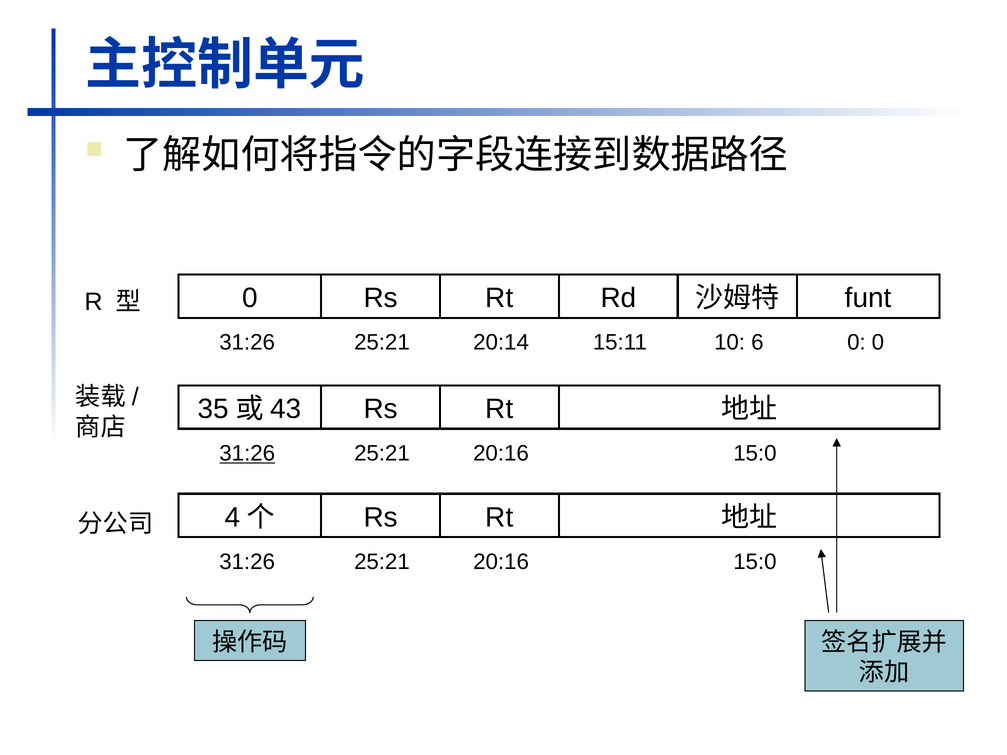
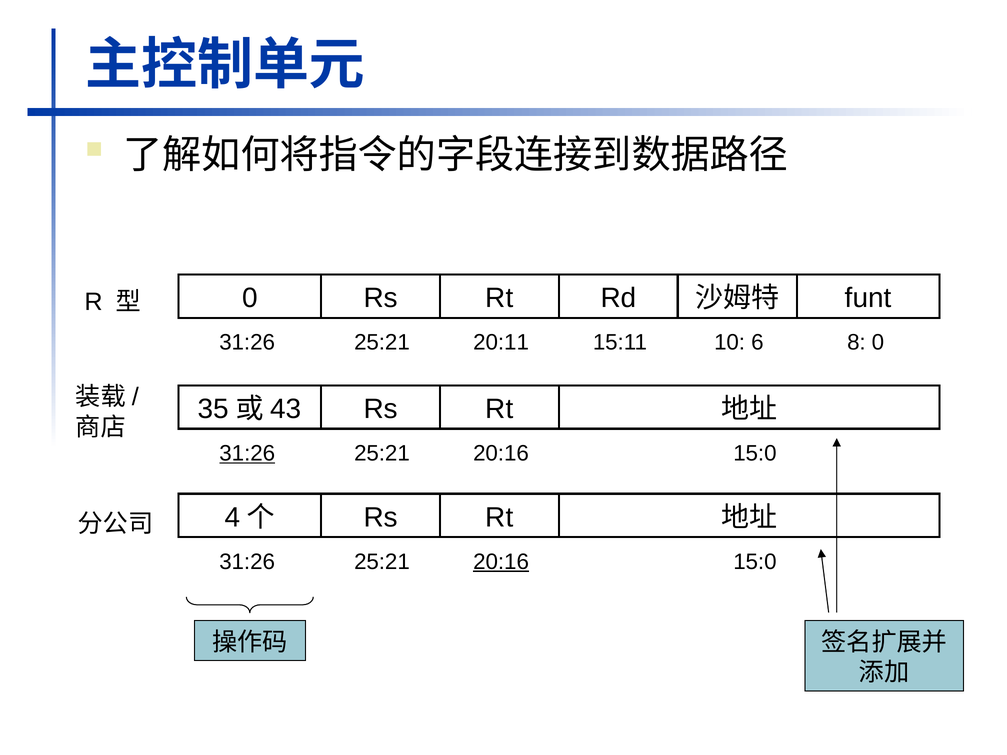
20:14: 20:14 -> 20:11 (501, 342)
31:26 0: 0 -> 8 (856, 342)
20:16 underline: none -> present (501, 562)
